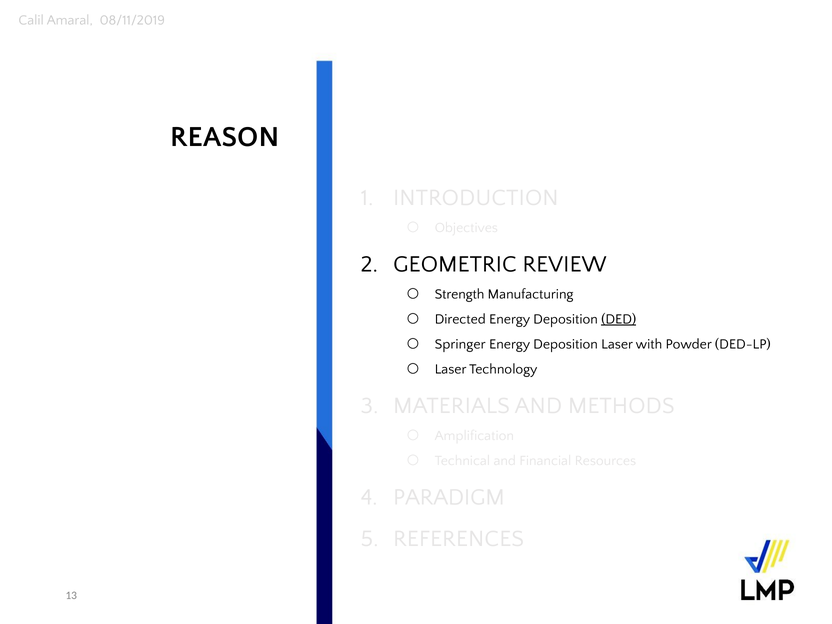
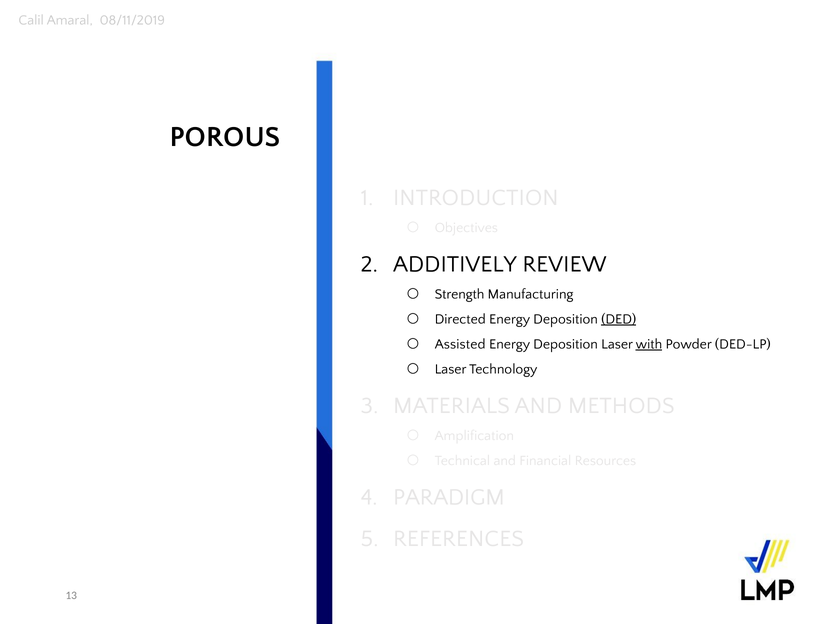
REASON: REASON -> POROUS (225, 137)
GEOMETRIC: GEOMETRIC -> ADDITIVELY (455, 264)
Springer: Springer -> Assisted (460, 344)
with underline: none -> present (649, 344)
